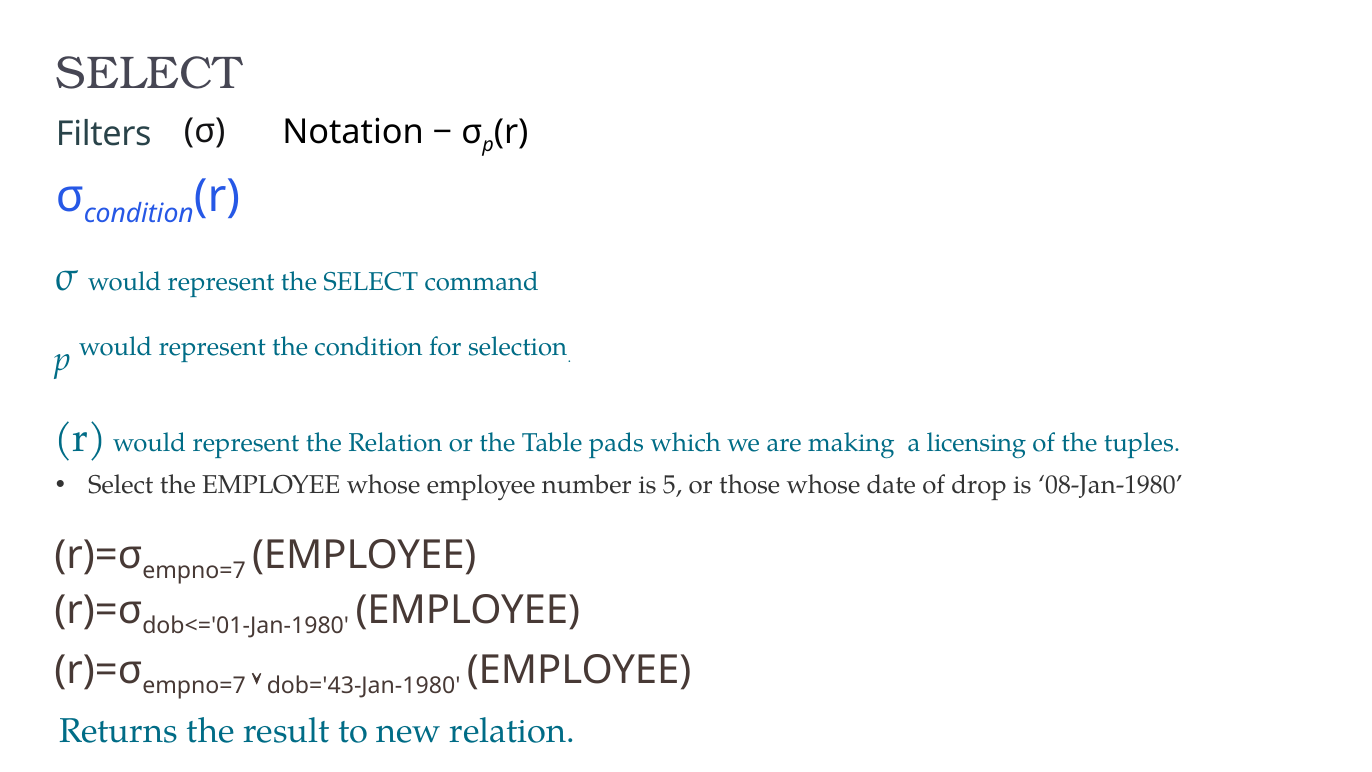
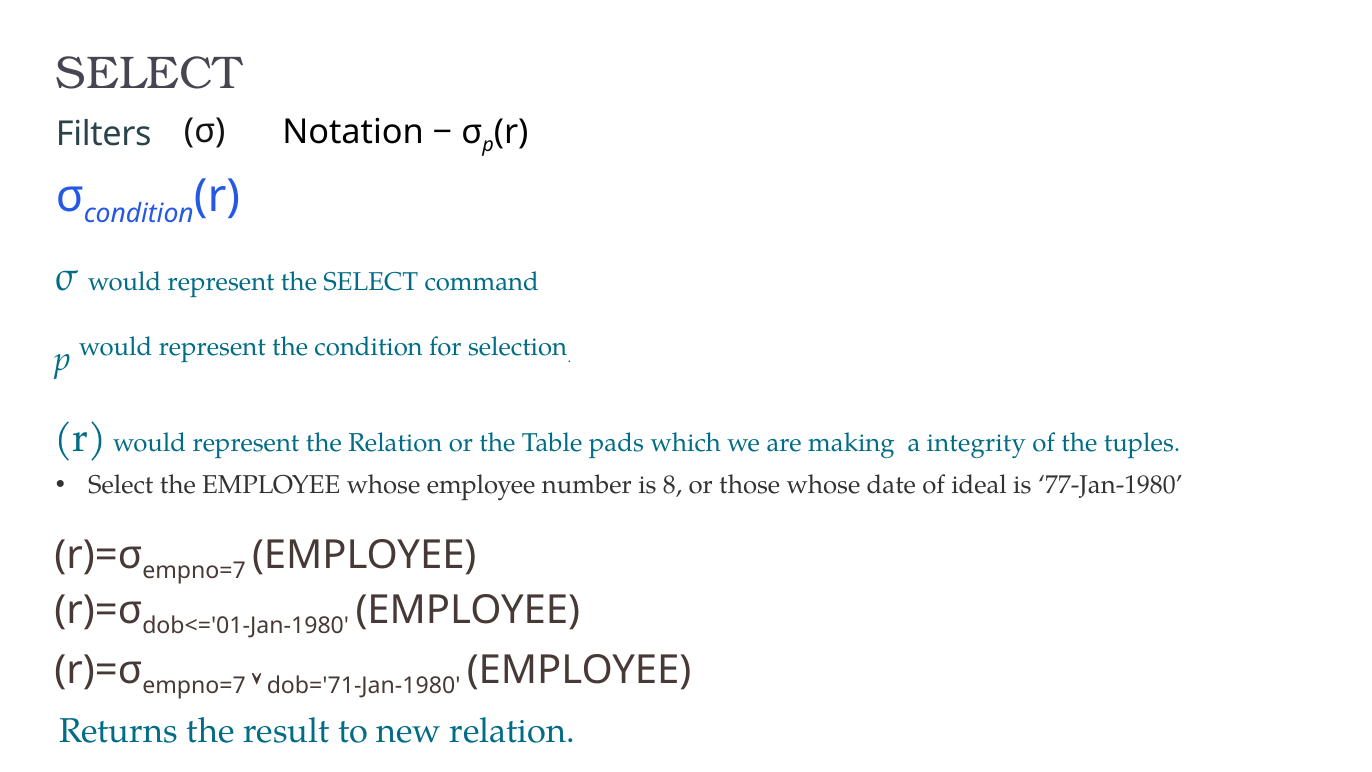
licensing: licensing -> integrity (976, 443)
5: 5 -> 8 (673, 485)
drop: drop -> ideal (979, 485)
08-Jan-1980: 08-Jan-1980 -> 77-Jan-1980 (1110, 485)
dob='43-Jan-1980: dob='43-Jan-1980 -> dob='71-Jan-1980 (364, 686)
